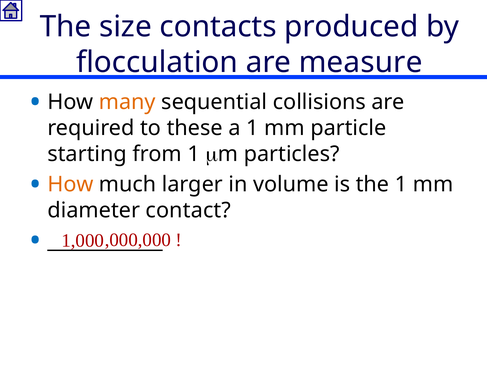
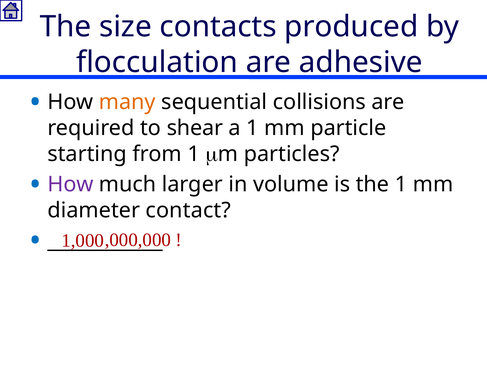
measure: measure -> adhesive (361, 63)
these: these -> shear (195, 128)
How colour: orange -> purple (70, 184)
